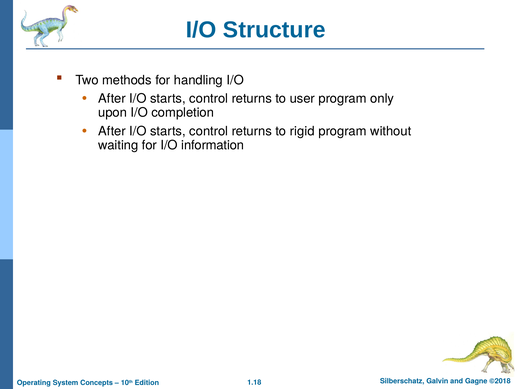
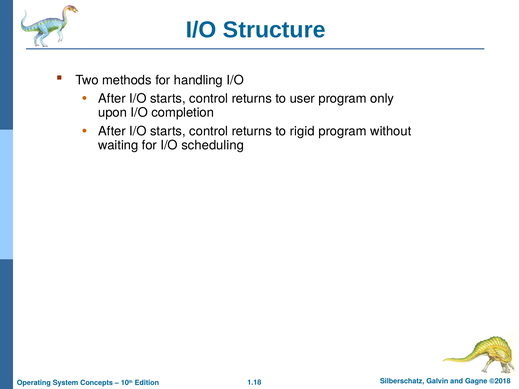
information: information -> scheduling (213, 145)
